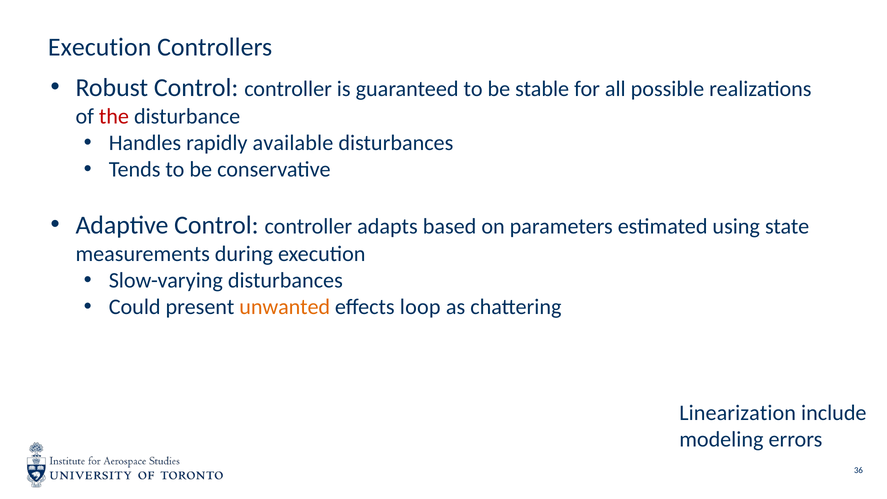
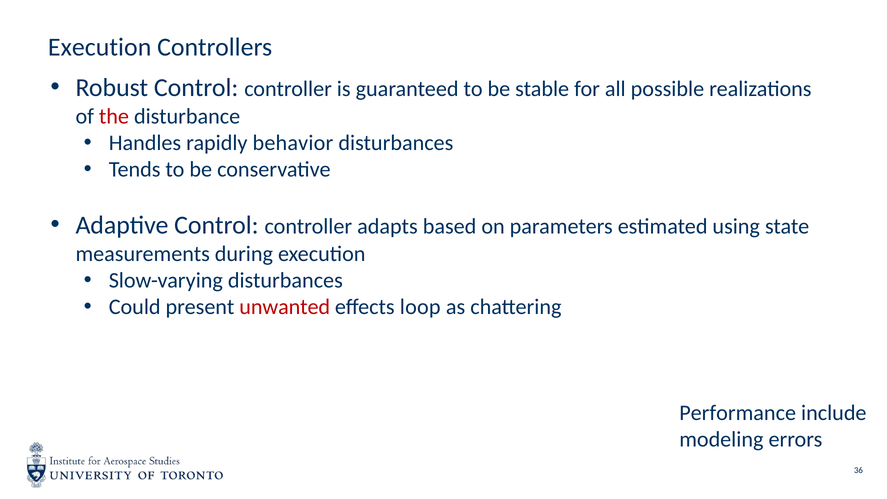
available: available -> behavior (293, 143)
unwanted colour: orange -> red (285, 307)
Linearization: Linearization -> Performance (738, 413)
